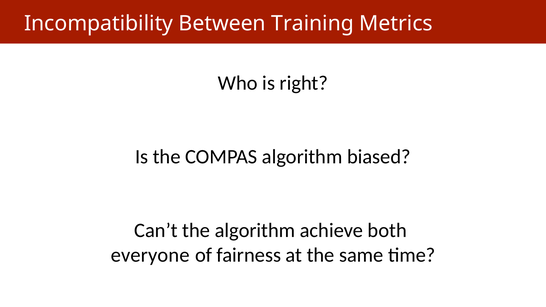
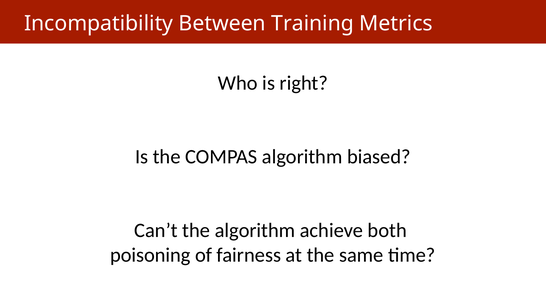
everyone: everyone -> poisoning (150, 255)
